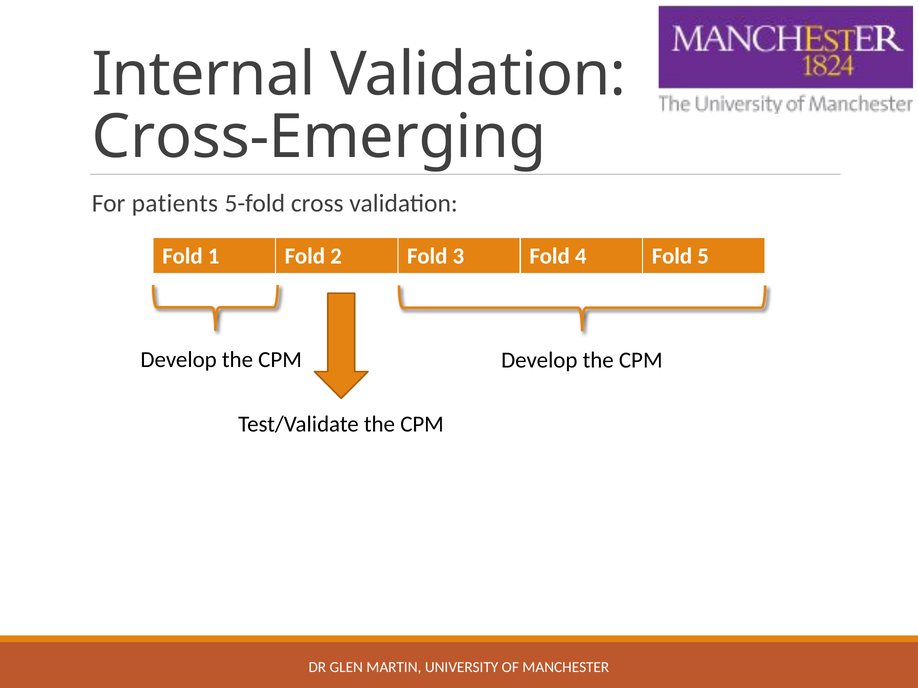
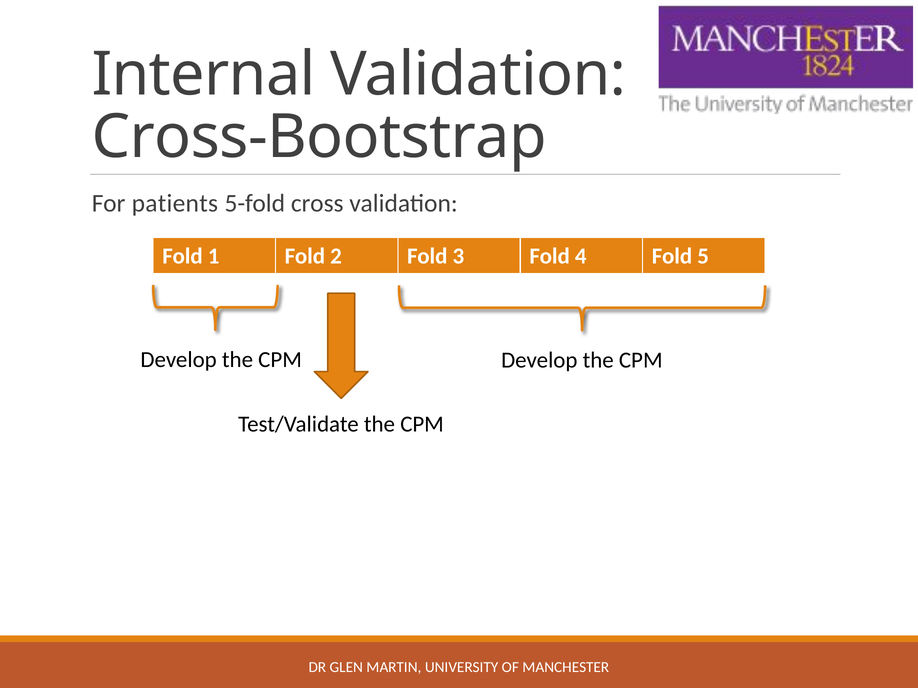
Cross-Emerging: Cross-Emerging -> Cross-Bootstrap (319, 137)
